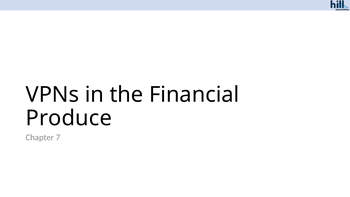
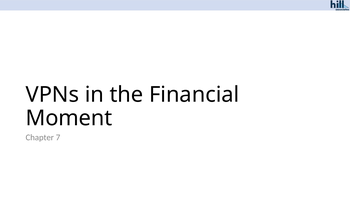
Produce: Produce -> Moment (69, 118)
